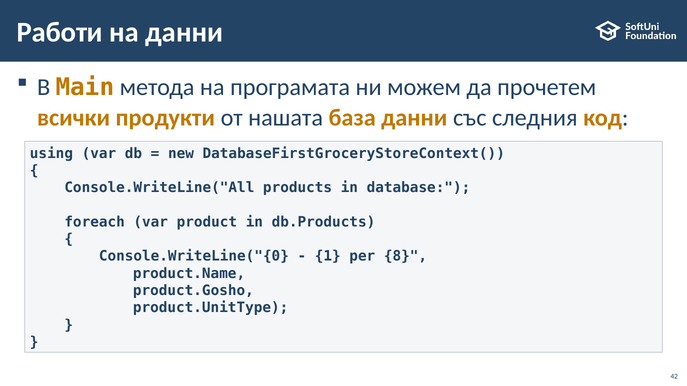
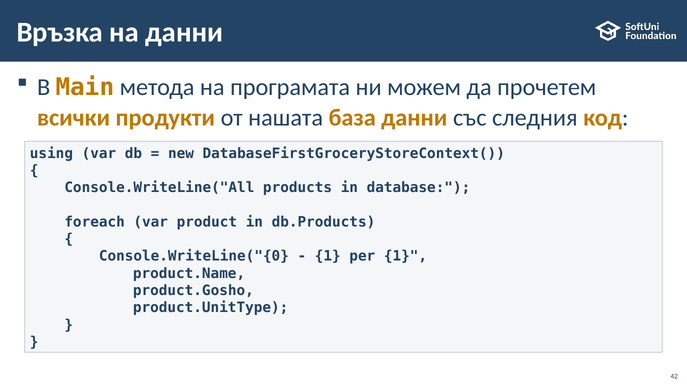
Работи: Работи -> Връзка (60, 33)
per 8: 8 -> 1 (405, 257)
